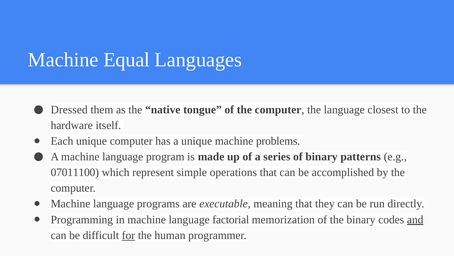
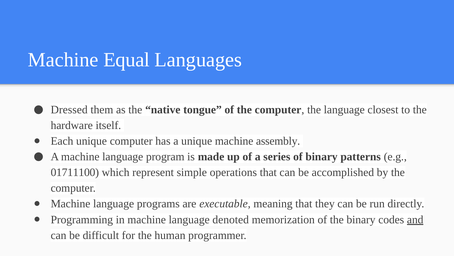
problems: problems -> assembly (278, 141)
07011100: 07011100 -> 01711100 (75, 172)
factorial: factorial -> denoted (231, 219)
for underline: present -> none (128, 235)
